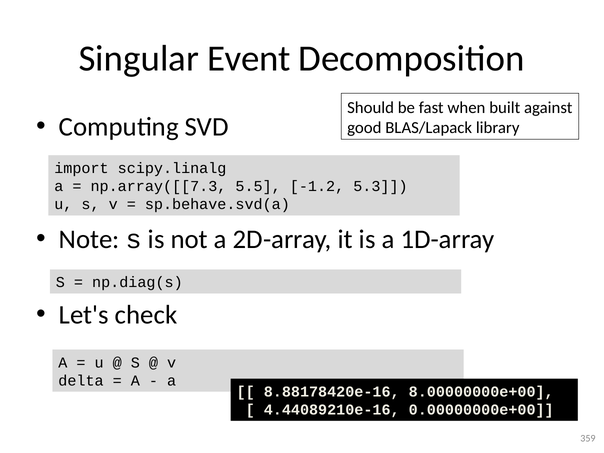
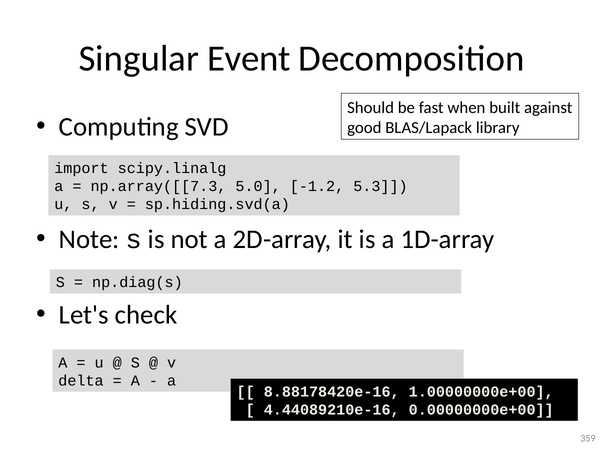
5.5: 5.5 -> 5.0 (258, 186)
sp.behave.svd(a: sp.behave.svd(a -> sp.hiding.svd(a (217, 204)
8.00000000e+00: 8.00000000e+00 -> 1.00000000e+00 (481, 392)
